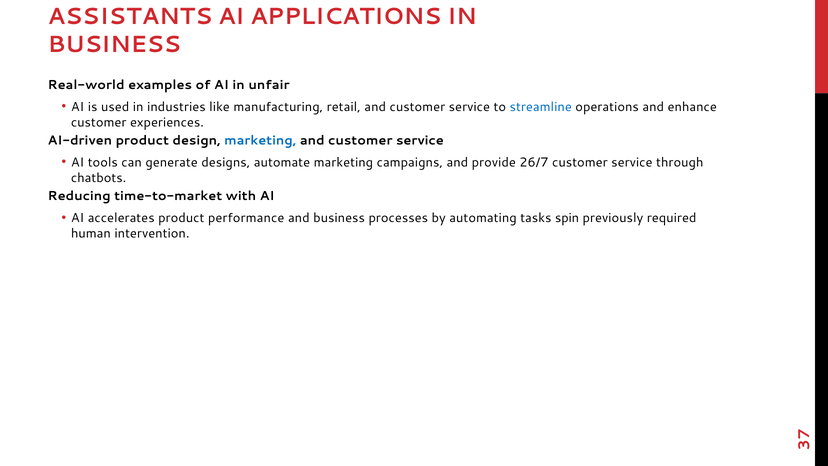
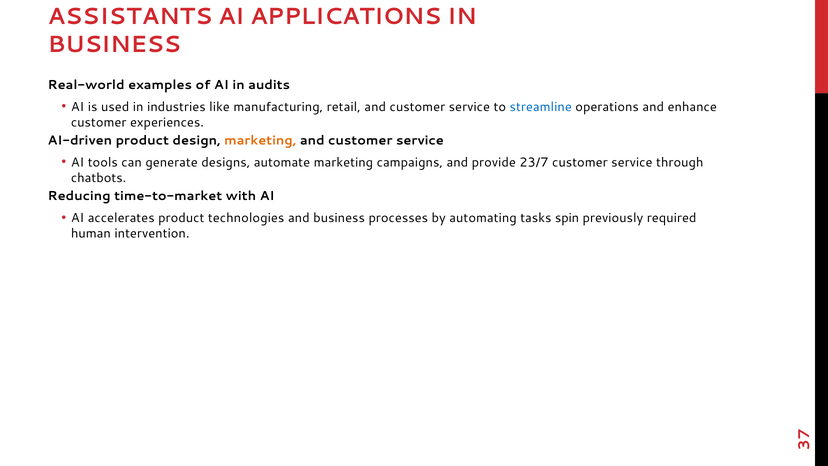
unfair: unfair -> audits (269, 85)
marketing colour: blue -> orange (260, 140)
26/7: 26/7 -> 23/7 (534, 162)
performance: performance -> technologies (246, 218)
